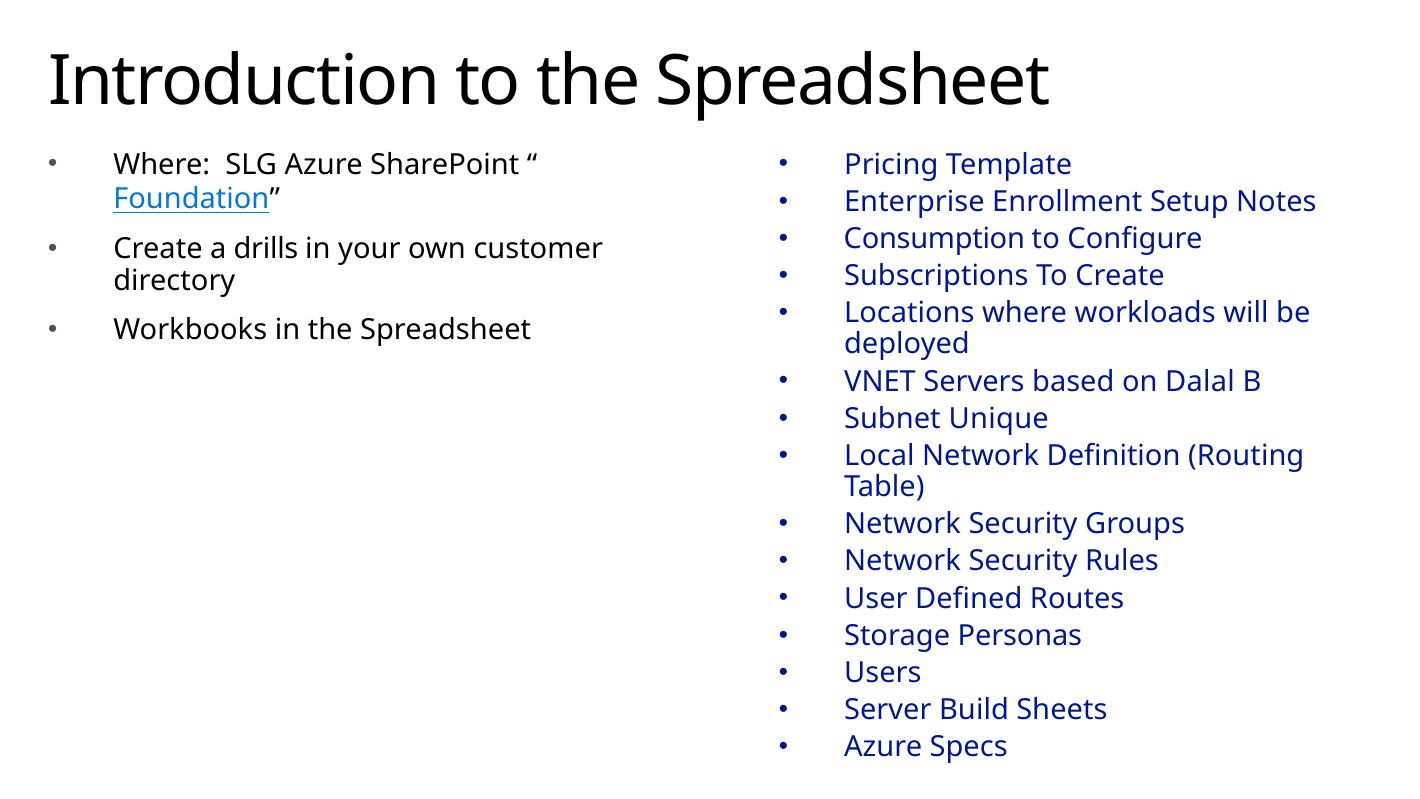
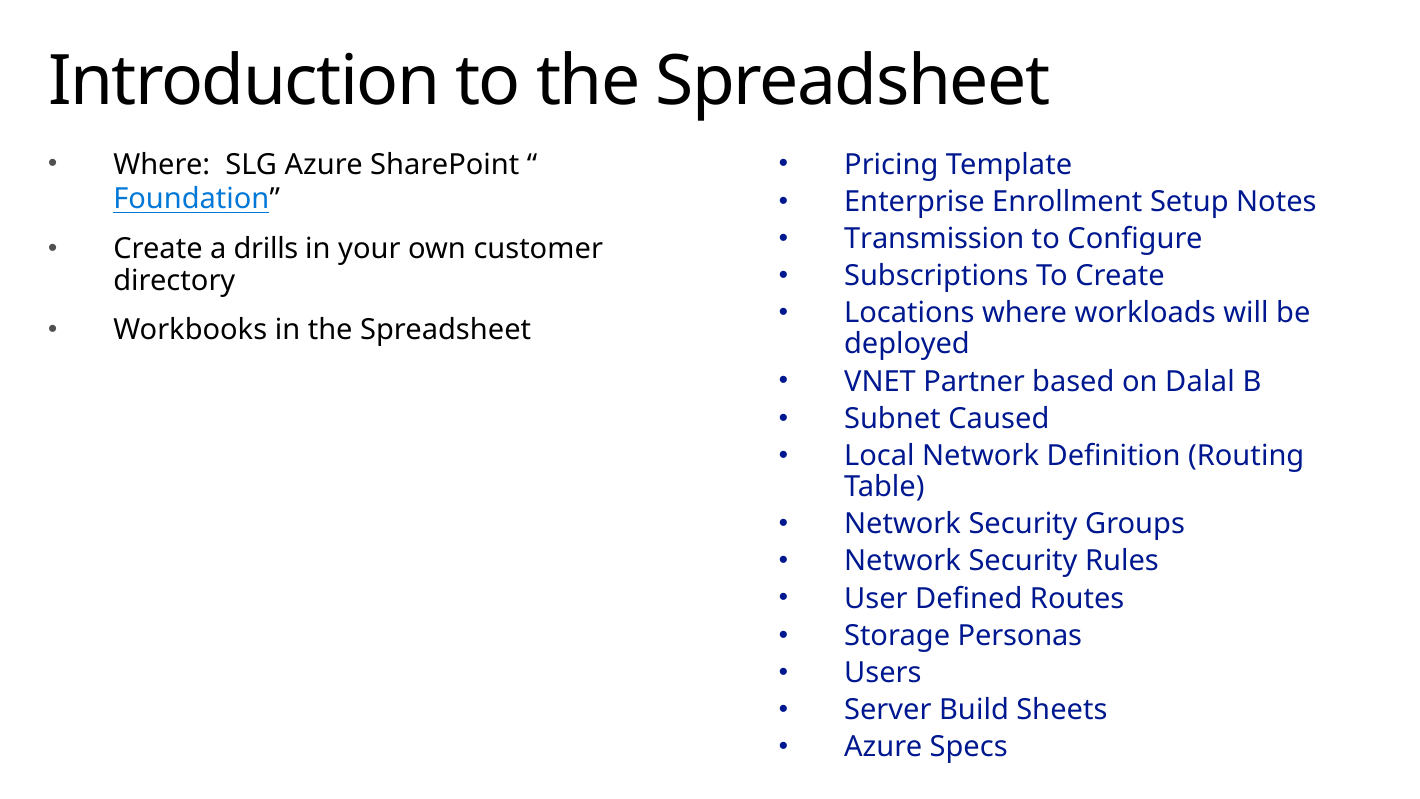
Consumption: Consumption -> Transmission (934, 239)
Servers: Servers -> Partner (974, 381)
Unique: Unique -> Caused (999, 418)
